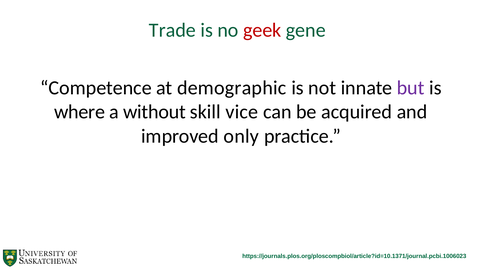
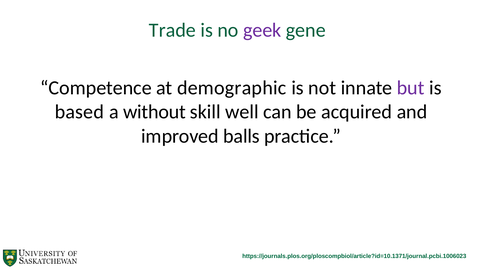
geek colour: red -> purple (262, 30)
where: where -> based (79, 112)
vice: vice -> well (242, 112)
only: only -> balls (241, 136)
